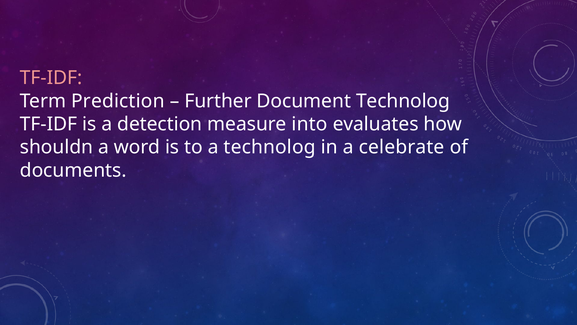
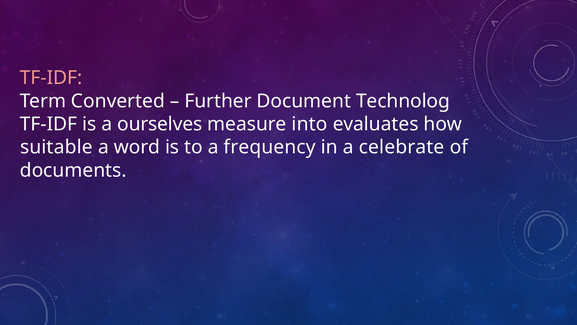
Prediction: Prediction -> Converted (118, 101)
detection: detection -> ourselves (160, 124)
shouldn: shouldn -> suitable (56, 147)
a technolog: technolog -> frequency (270, 147)
